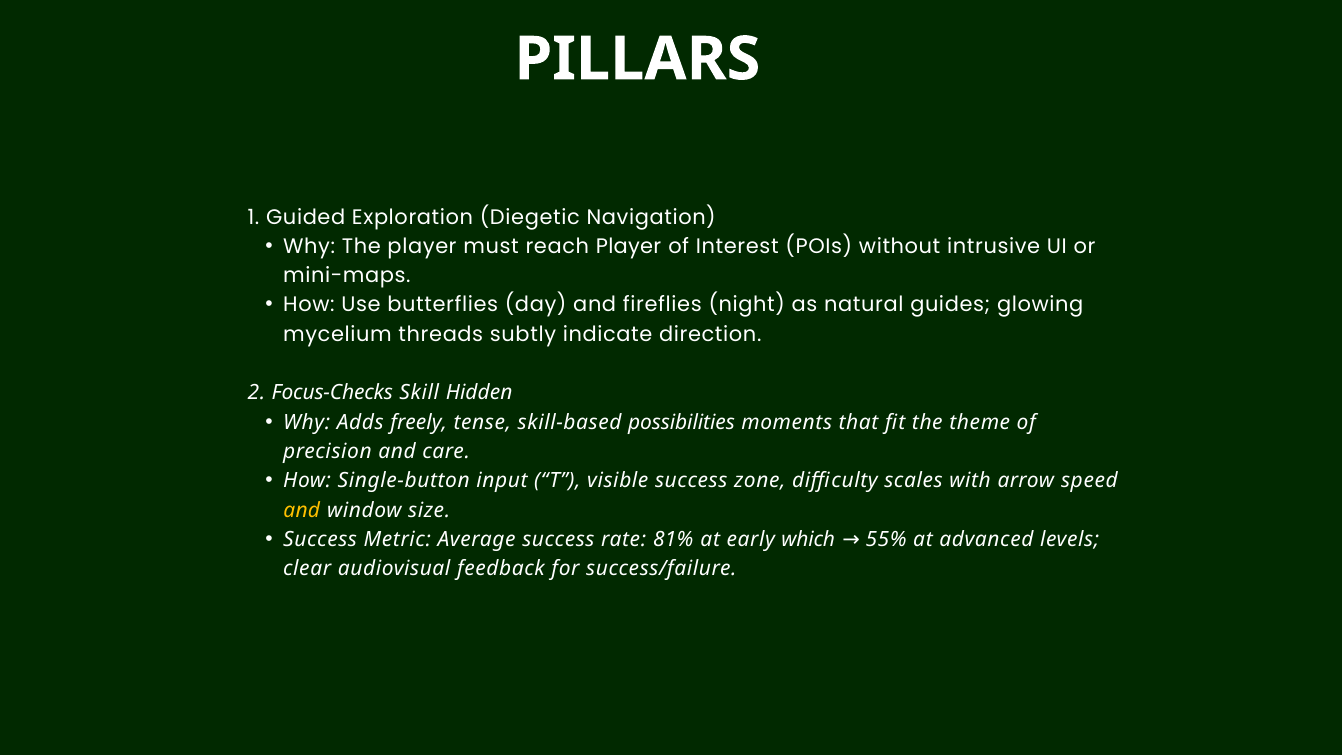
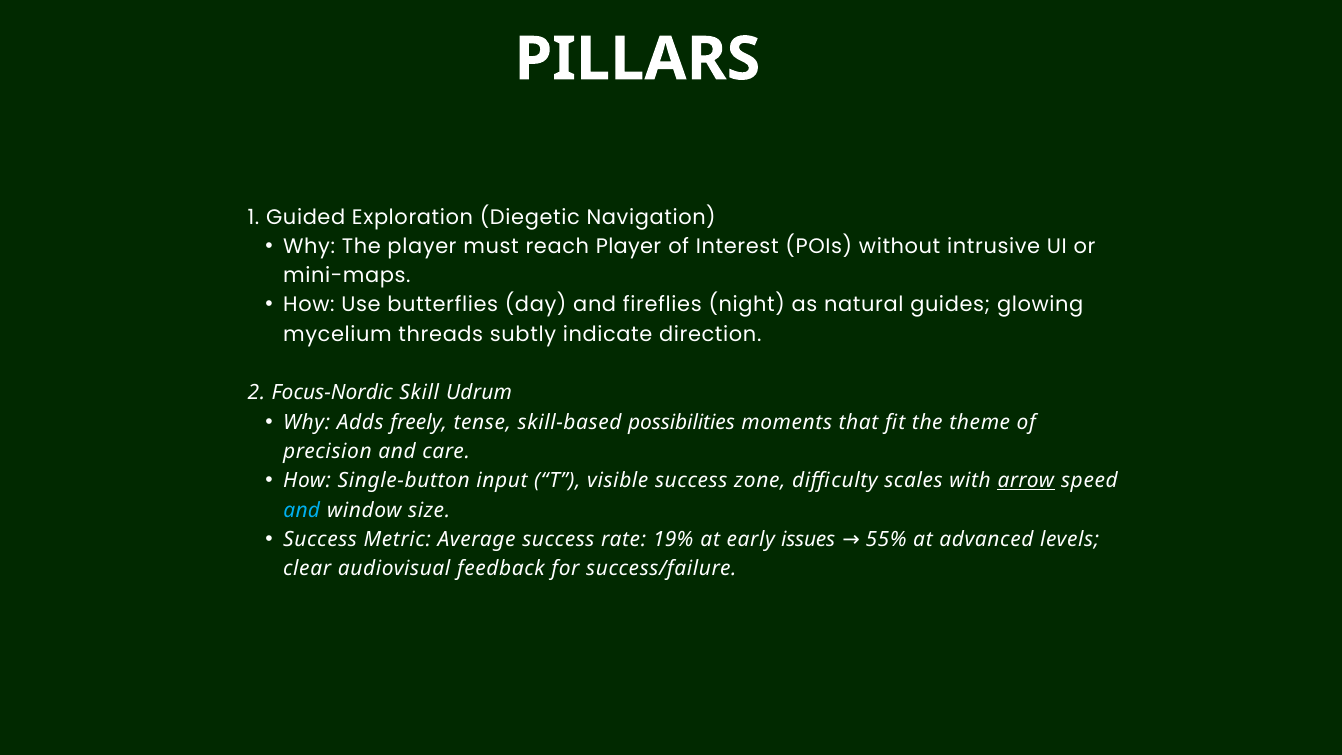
Focus-Checks: Focus-Checks -> Focus-Nordic (332, 393)
Hidden: Hidden -> Udrum (479, 393)
arrow underline: none -> present (1026, 481)
and colour: yellow -> light blue (302, 510)
81%: 81% -> 19% (673, 539)
which: which -> issues (808, 539)
